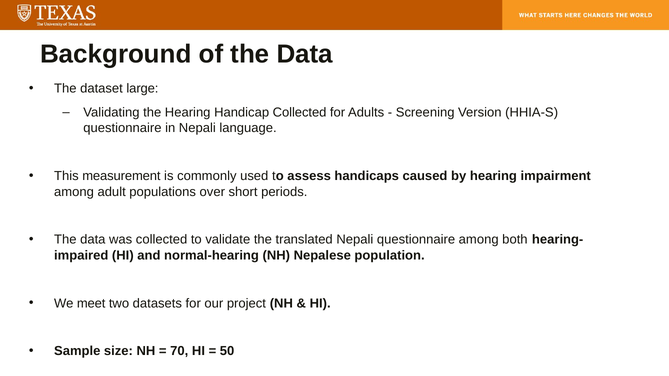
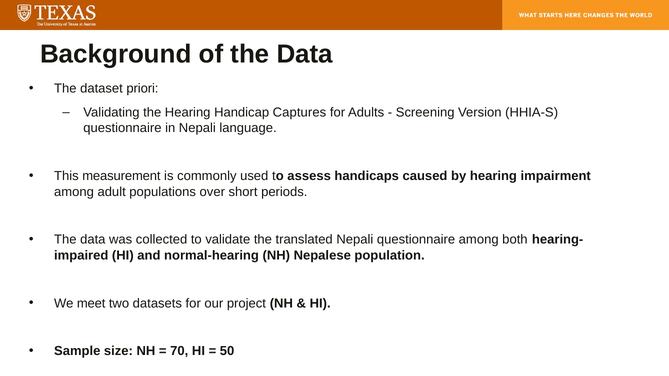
large: large -> priori (142, 89)
Handicap Collected: Collected -> Captures (299, 113)
